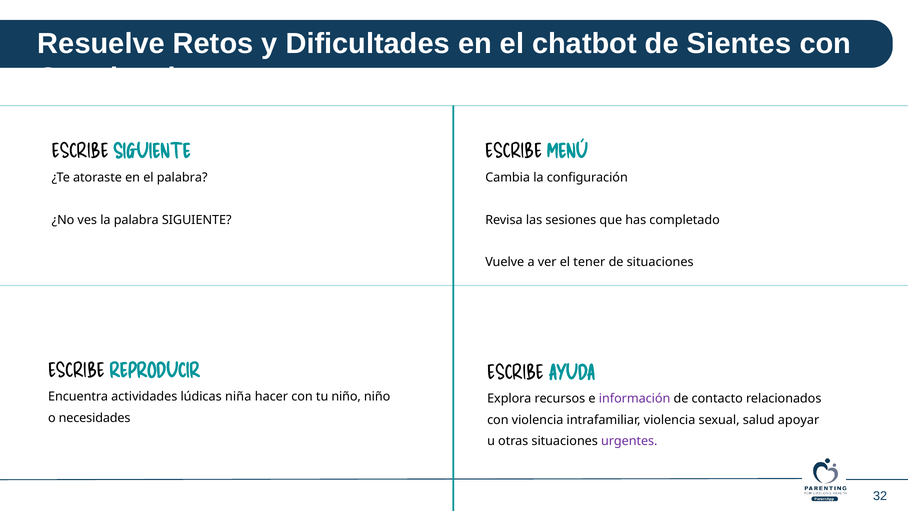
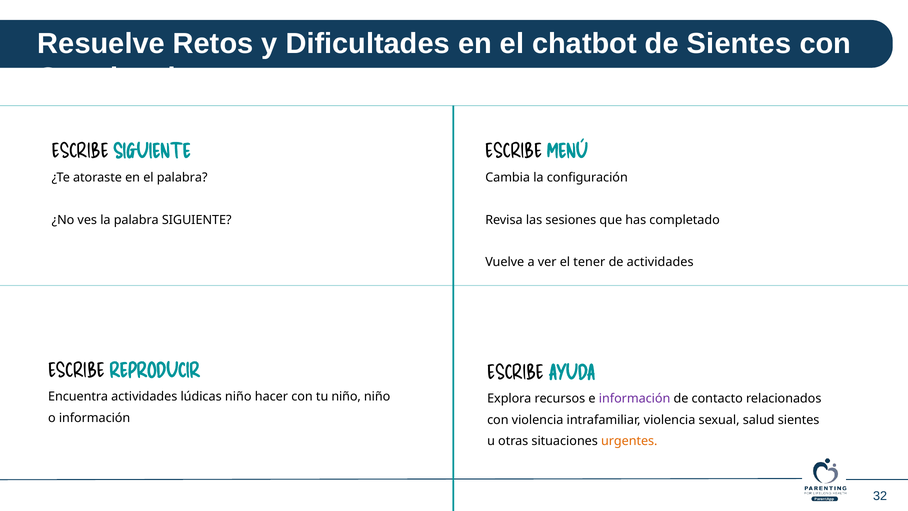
de situaciones: situaciones -> actividades (660, 262)
lúdicas niña: niña -> niño (238, 397)
o necesidades: necesidades -> información (95, 418)
salud apoyar: apoyar -> sientes (799, 420)
urgentes colour: purple -> orange (629, 441)
